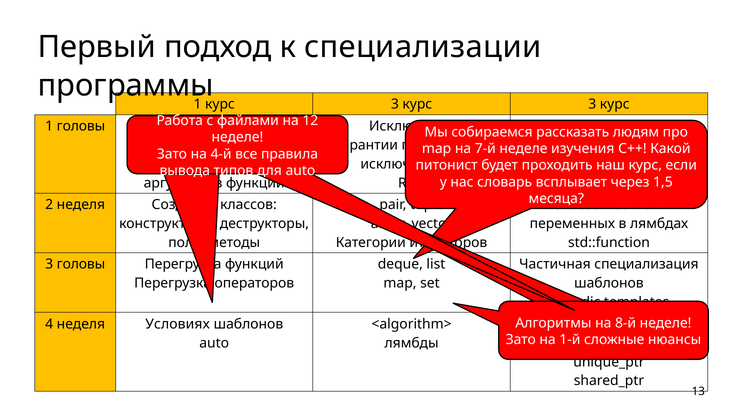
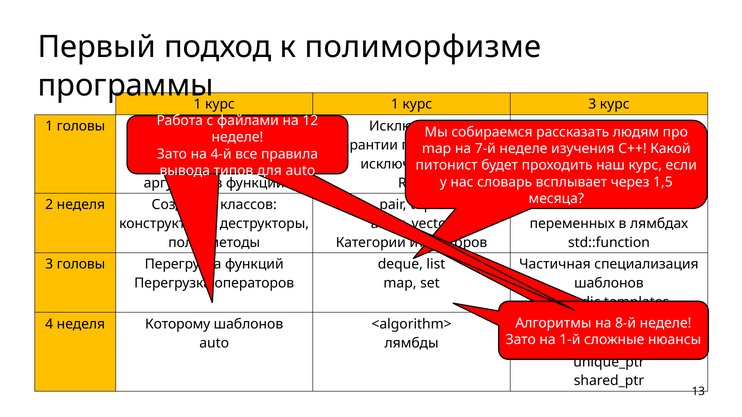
специализации: специализации -> полиморфизме (423, 47)
3: 3 -> 1 (395, 104)
Условиях: Условиях -> Которому (178, 324)
